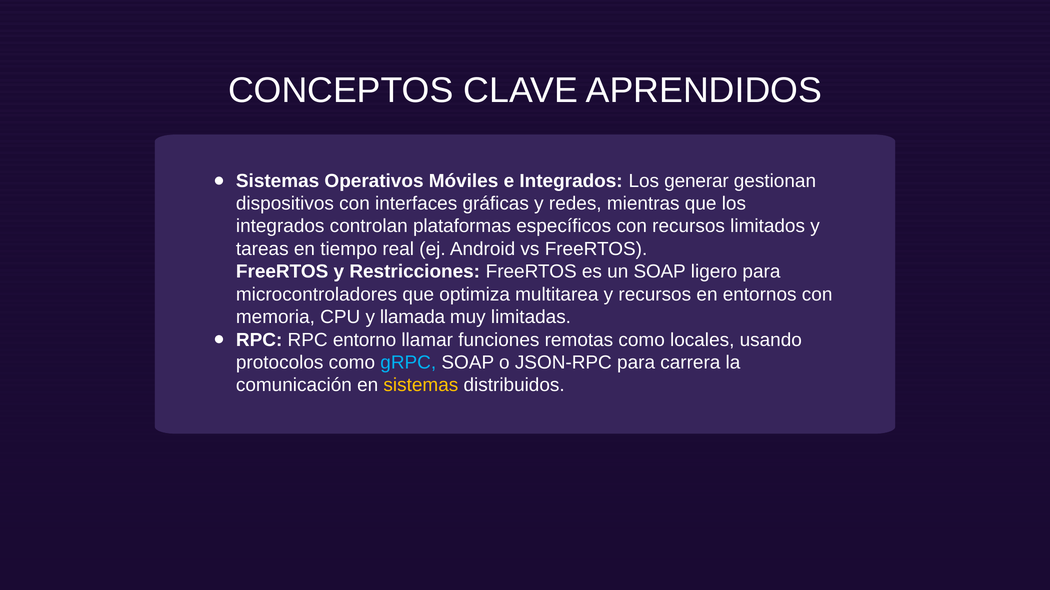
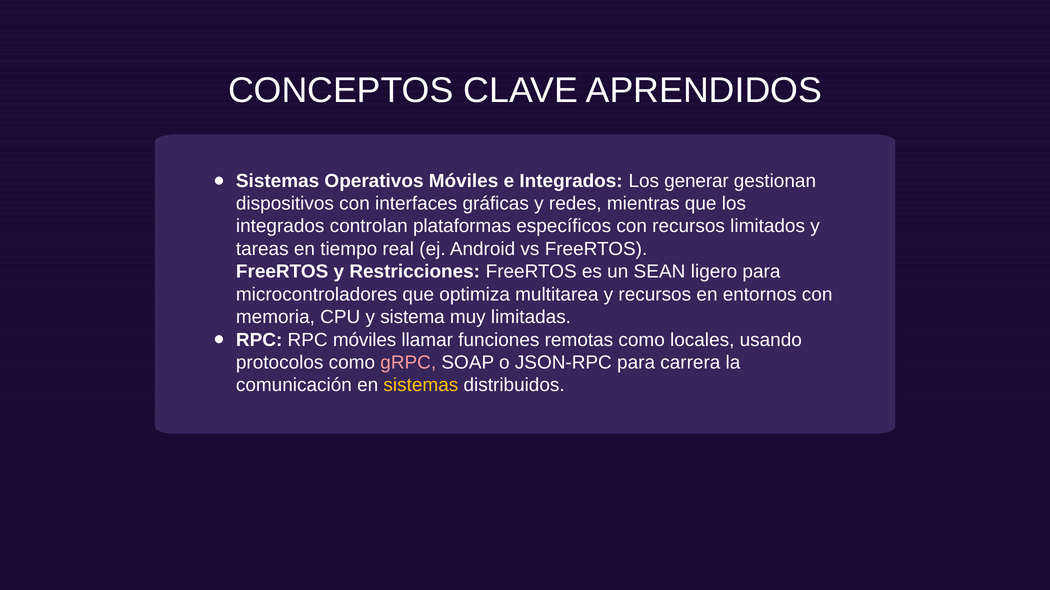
un SOAP: SOAP -> SEAN (660, 272)
llamada: llamada -> sistema (412, 317)
RPC entorno: entorno -> móviles (365, 340)
gRPC colour: light blue -> pink (408, 363)
